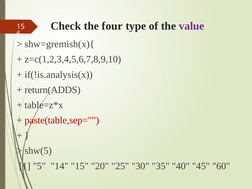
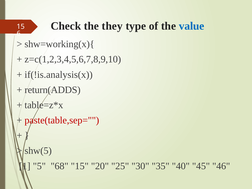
four: four -> they (112, 26)
value colour: purple -> blue (192, 26)
shw=gremish(x){: shw=gremish(x){ -> shw=working(x){ (60, 44)
14: 14 -> 68 (60, 166)
60: 60 -> 46 (221, 166)
